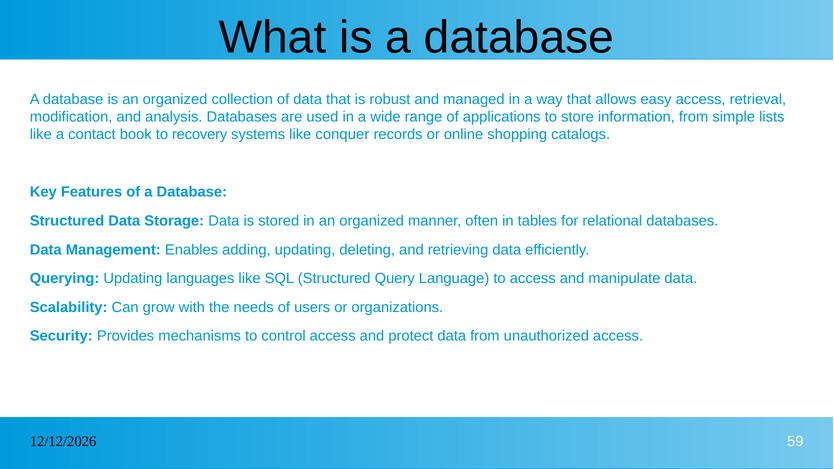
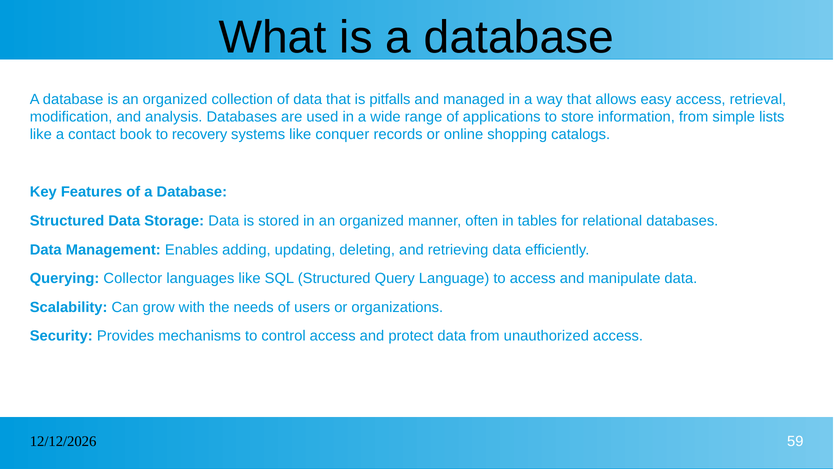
robust: robust -> pitfalls (390, 99)
Querying Updating: Updating -> Collector (133, 279)
